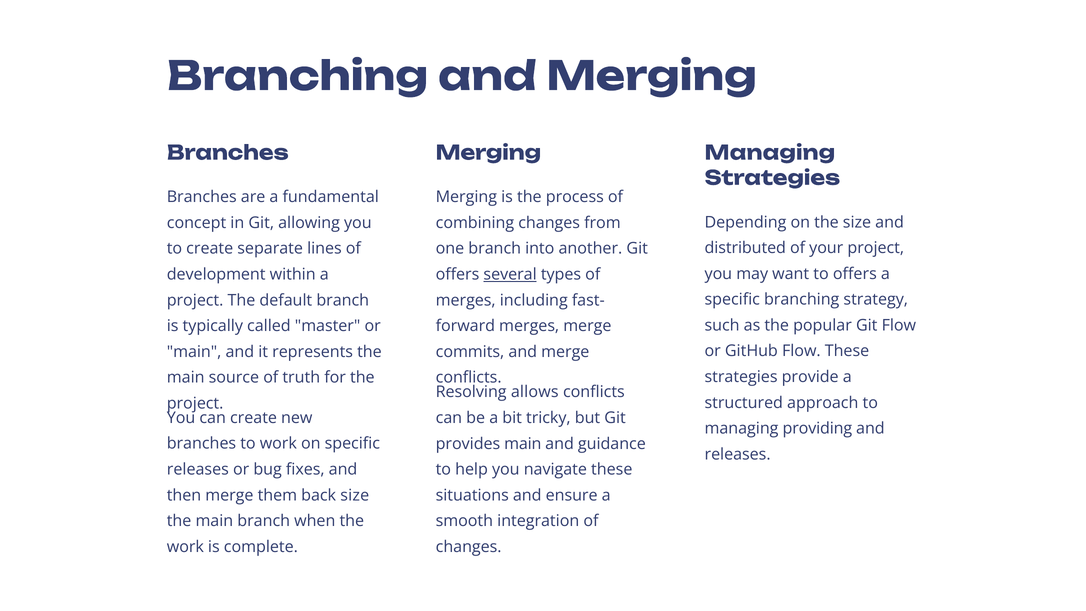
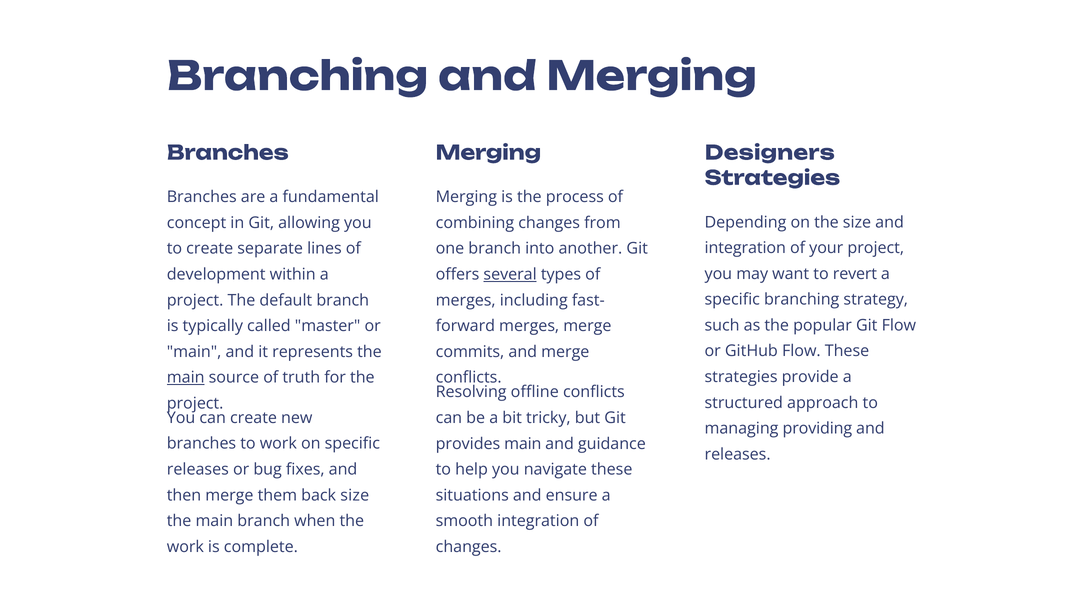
Managing: Managing -> Designers (770, 153)
distributed: distributed -> integration (745, 248)
to offers: offers -> revert (855, 274)
main underline: none -> present (186, 377)
allows: allows -> offline (535, 392)
